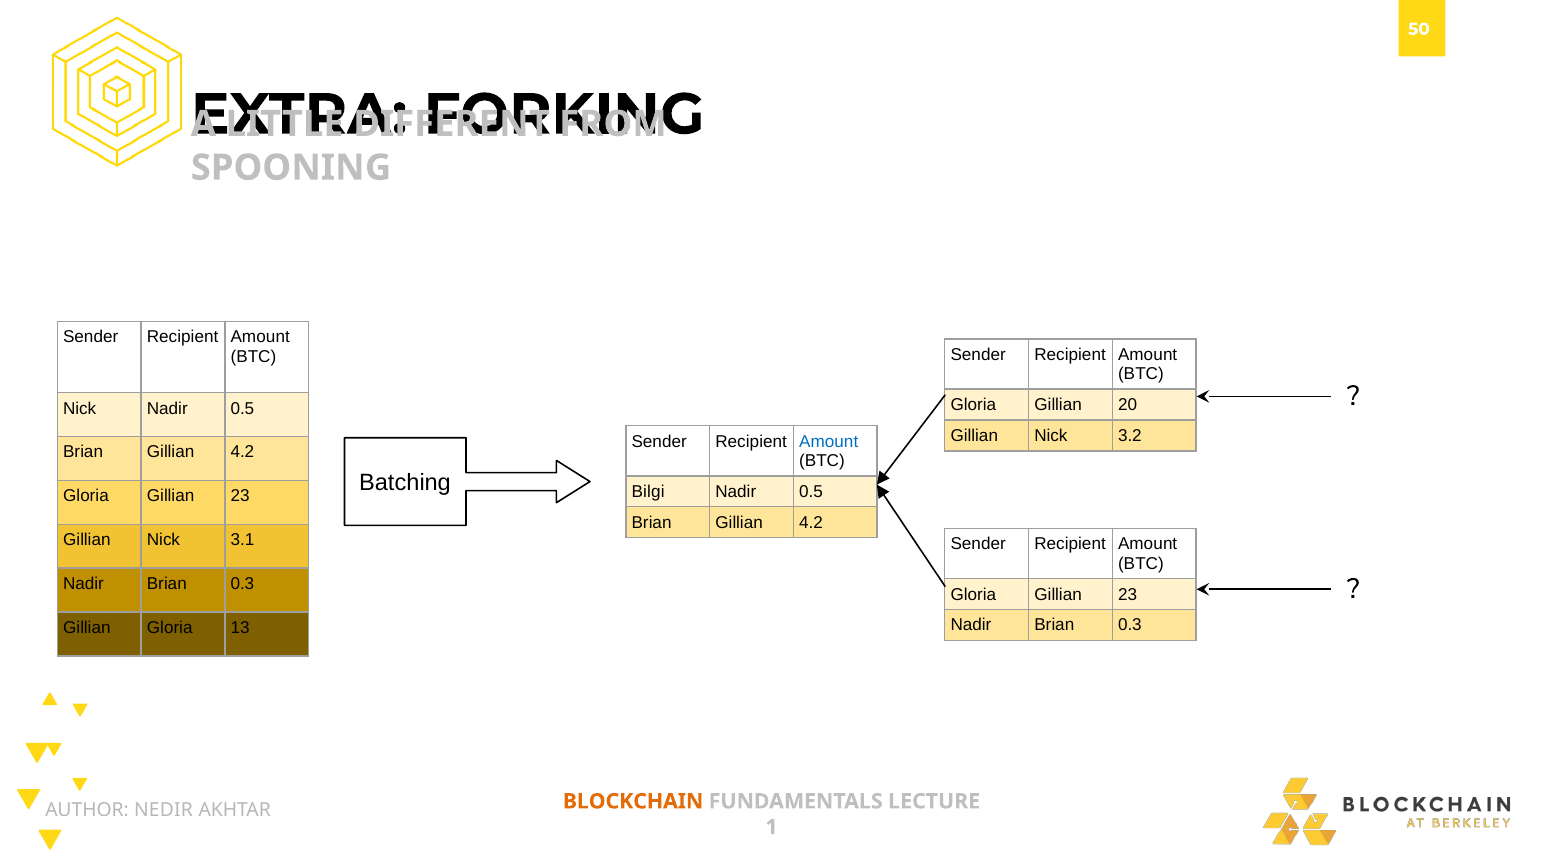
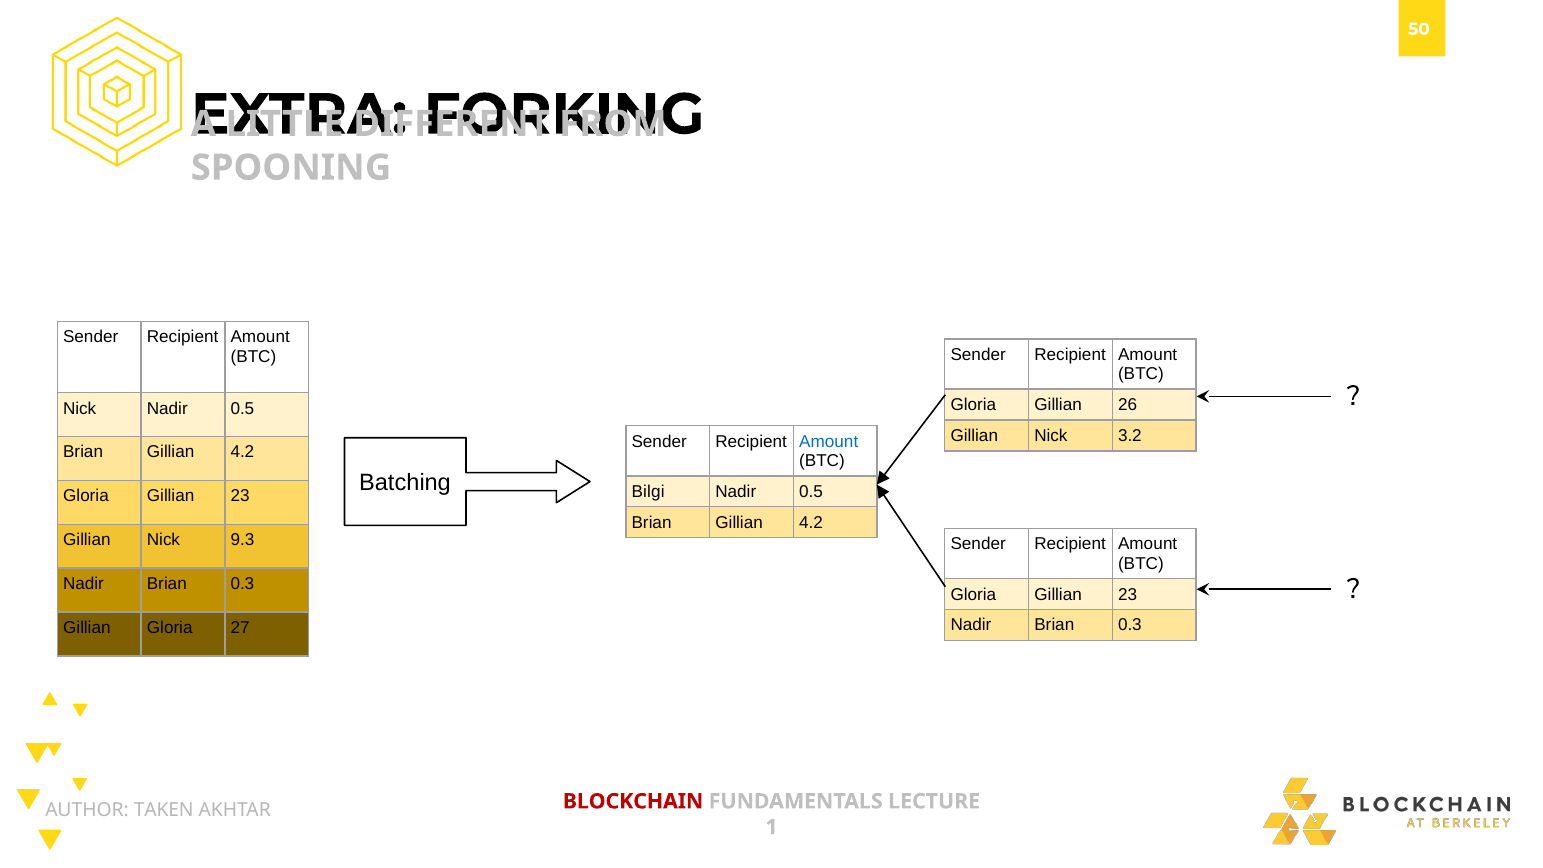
20: 20 -> 26 (1128, 405)
3.1: 3.1 -> 9.3 (242, 540)
13: 13 -> 27 (240, 628)
NEDIR: NEDIR -> TAKEN (164, 810)
BLOCKCHAIN colour: orange -> red (633, 801)
